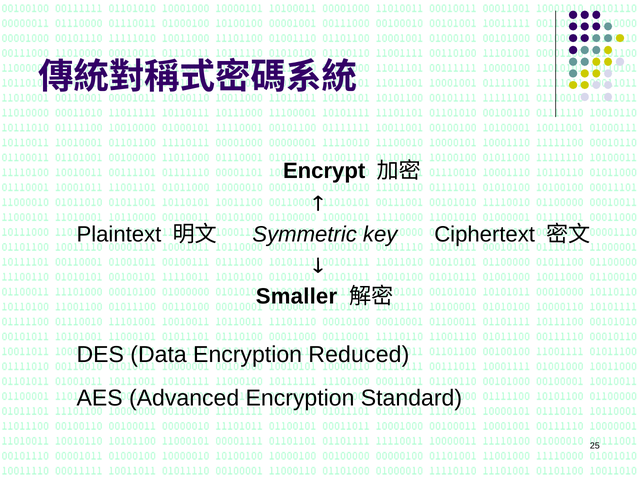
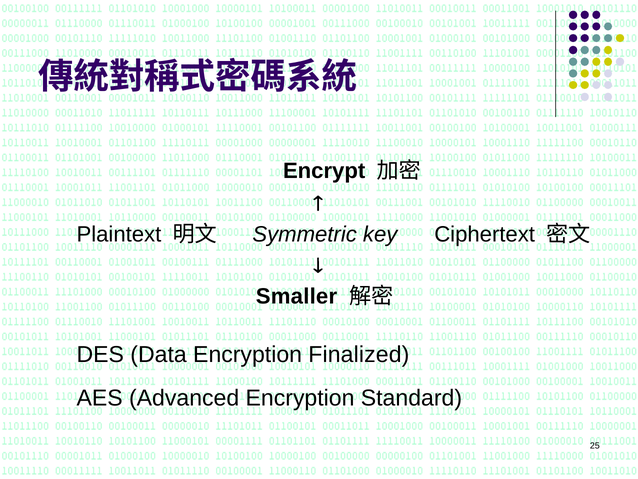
Reduced: Reduced -> Finalized (359, 354)
